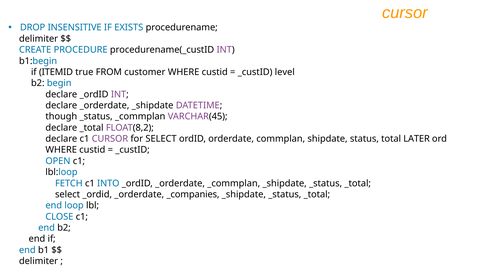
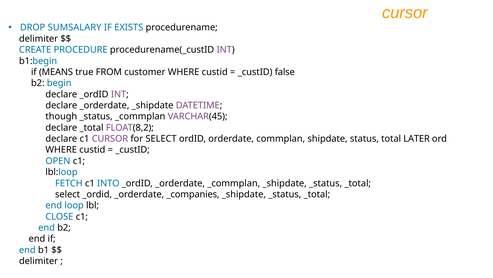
INSENSITIVE: INSENSITIVE -> SUMSALARY (75, 28)
ITEMID: ITEMID -> MEANS (56, 72)
level: level -> false (285, 72)
